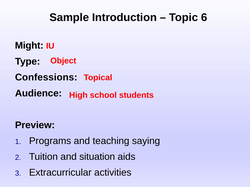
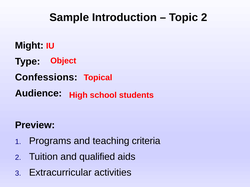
Topic 6: 6 -> 2 (204, 18)
saying: saying -> criteria (146, 141)
situation: situation -> qualified (97, 157)
